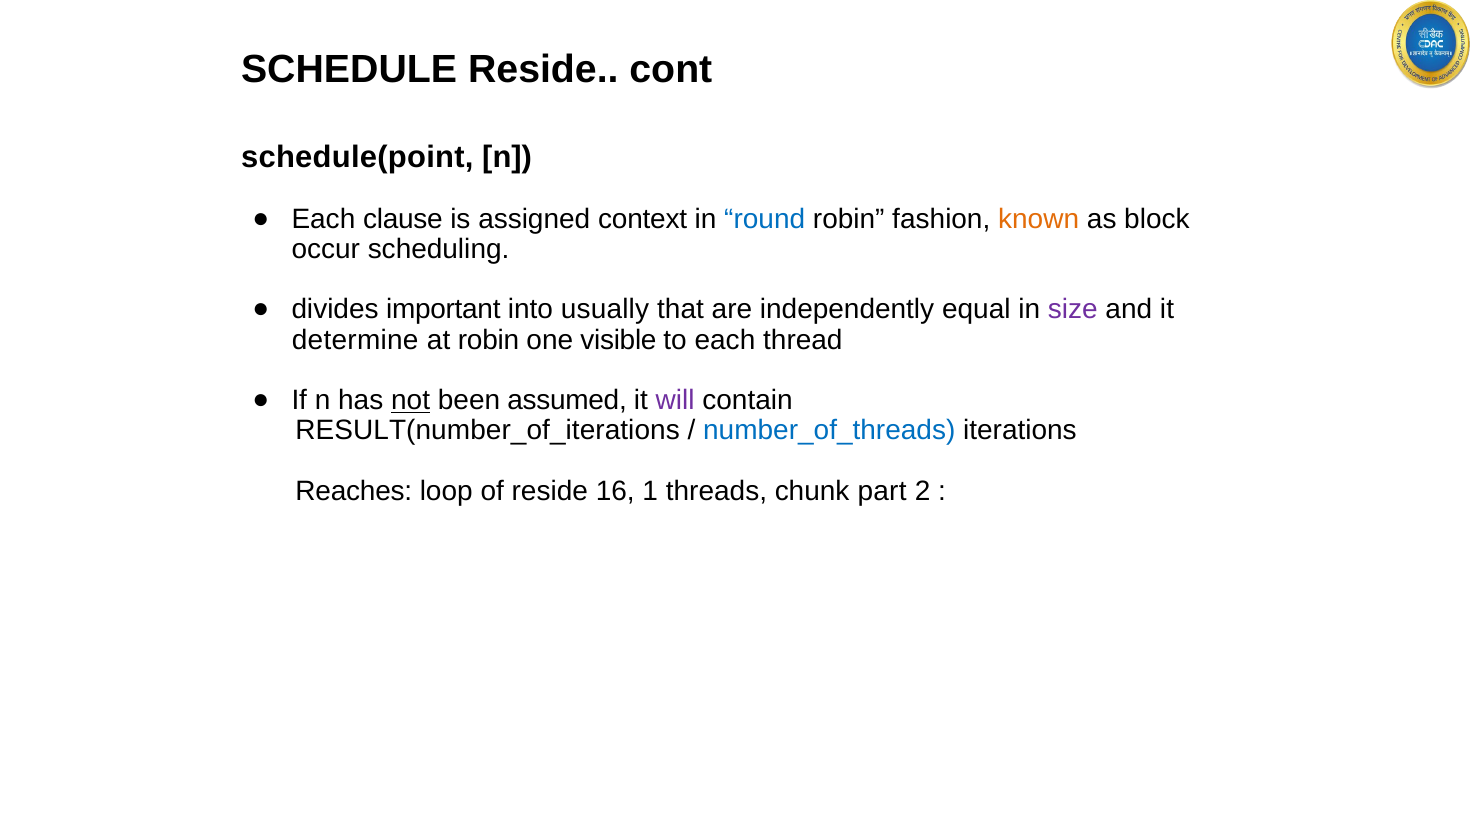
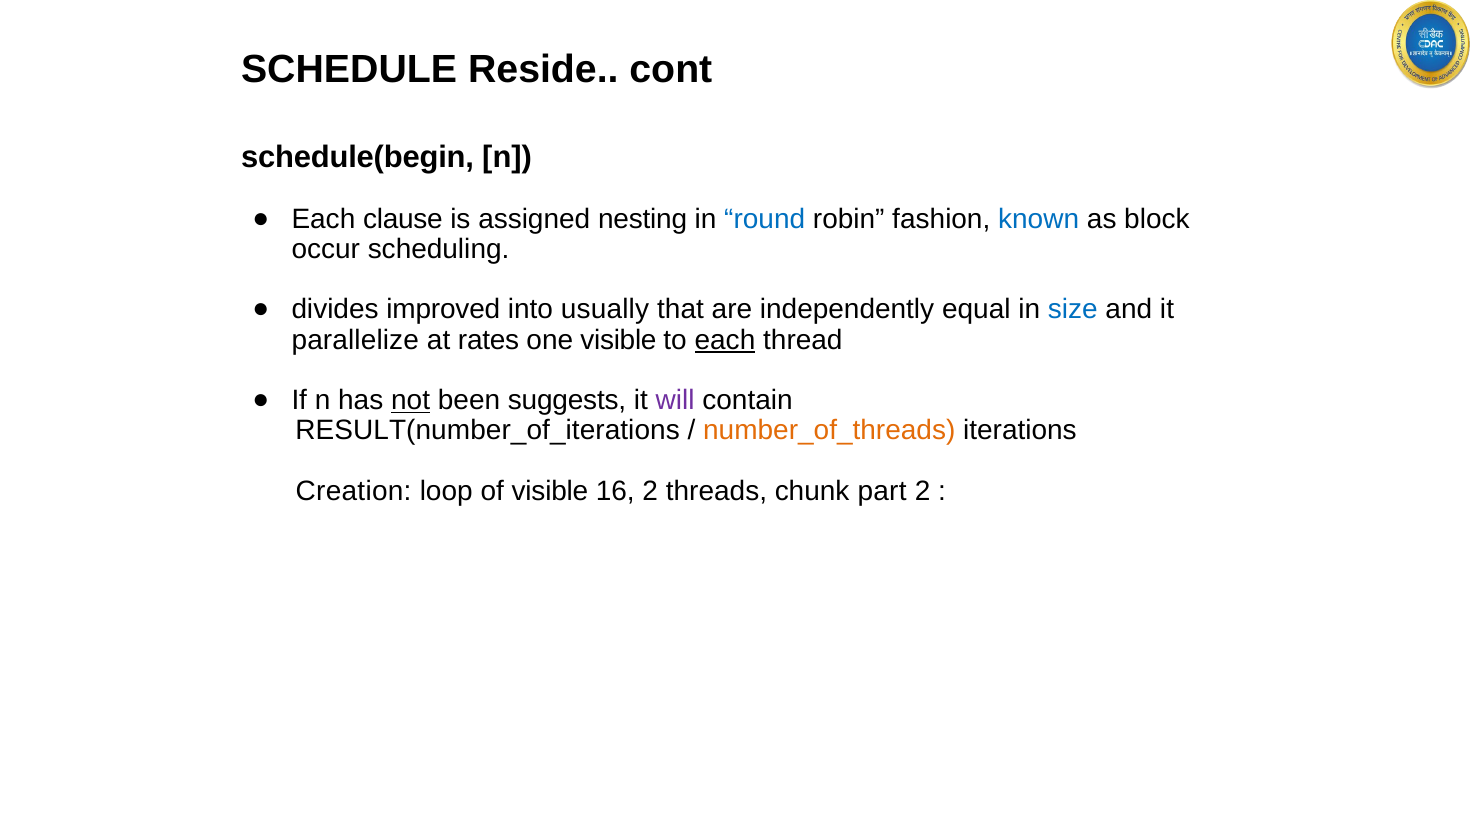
schedule(point: schedule(point -> schedule(begin (358, 157)
context: context -> nesting (643, 219)
known colour: orange -> blue (1039, 219)
important: important -> improved (443, 309)
size colour: purple -> blue (1073, 309)
determine: determine -> parallelize (355, 340)
at robin: robin -> rates (489, 340)
each underline: none -> present (725, 340)
assumed: assumed -> suggests (567, 400)
number_of_threads colour: blue -> orange (829, 430)
Reaches: Reaches -> Creation (354, 491)
of reside: reside -> visible (550, 491)
16 1: 1 -> 2 (650, 491)
